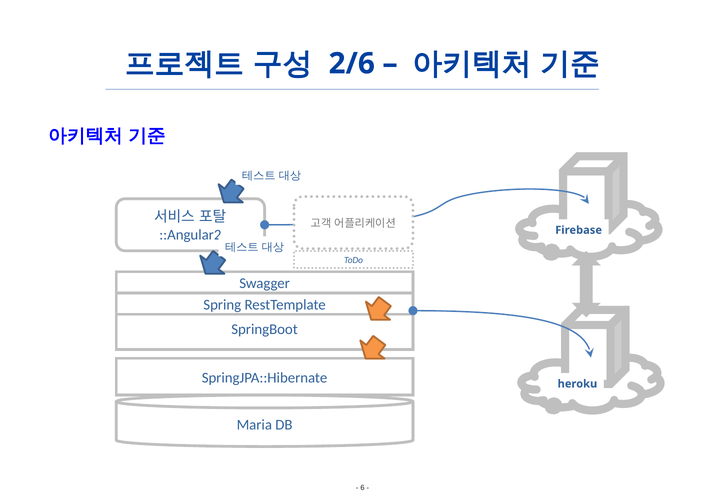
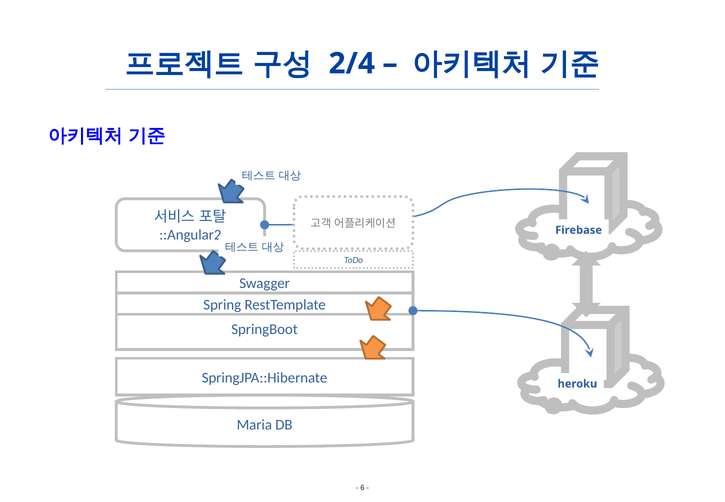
2/6: 2/6 -> 2/4 (352, 64)
